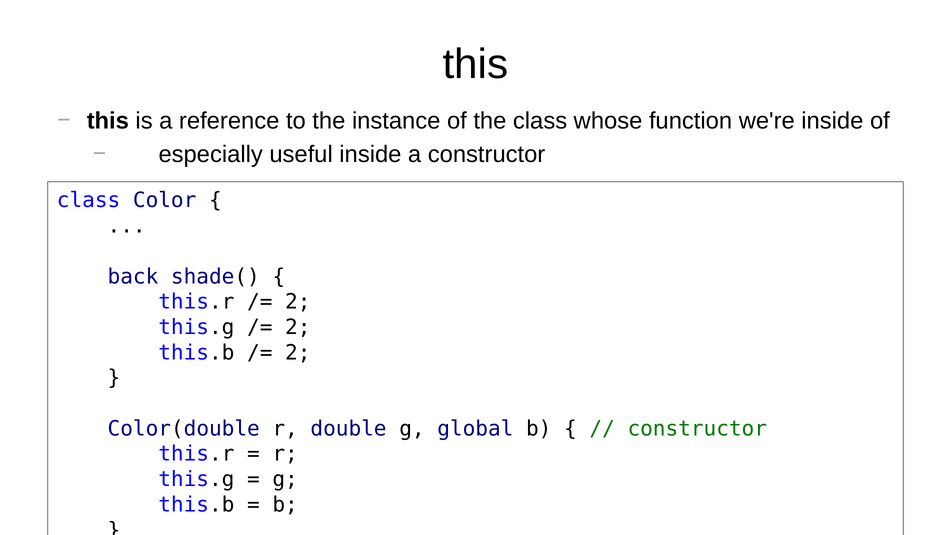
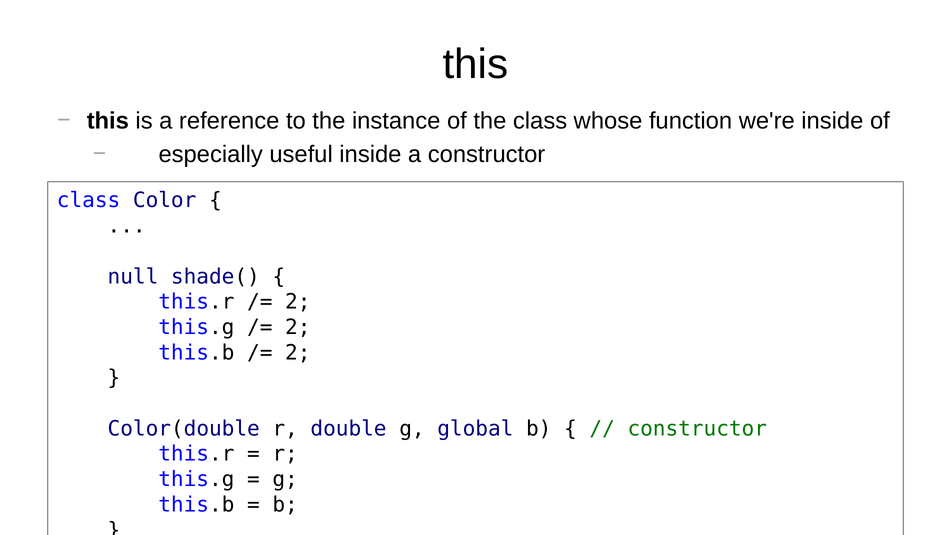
back: back -> null (133, 277)
